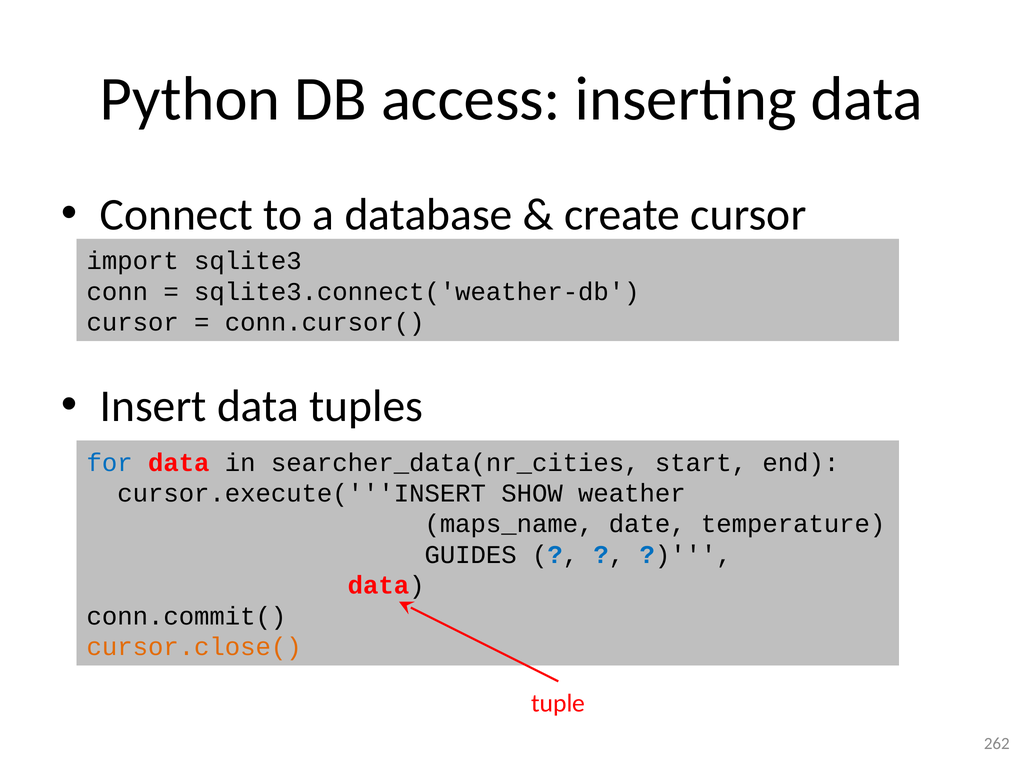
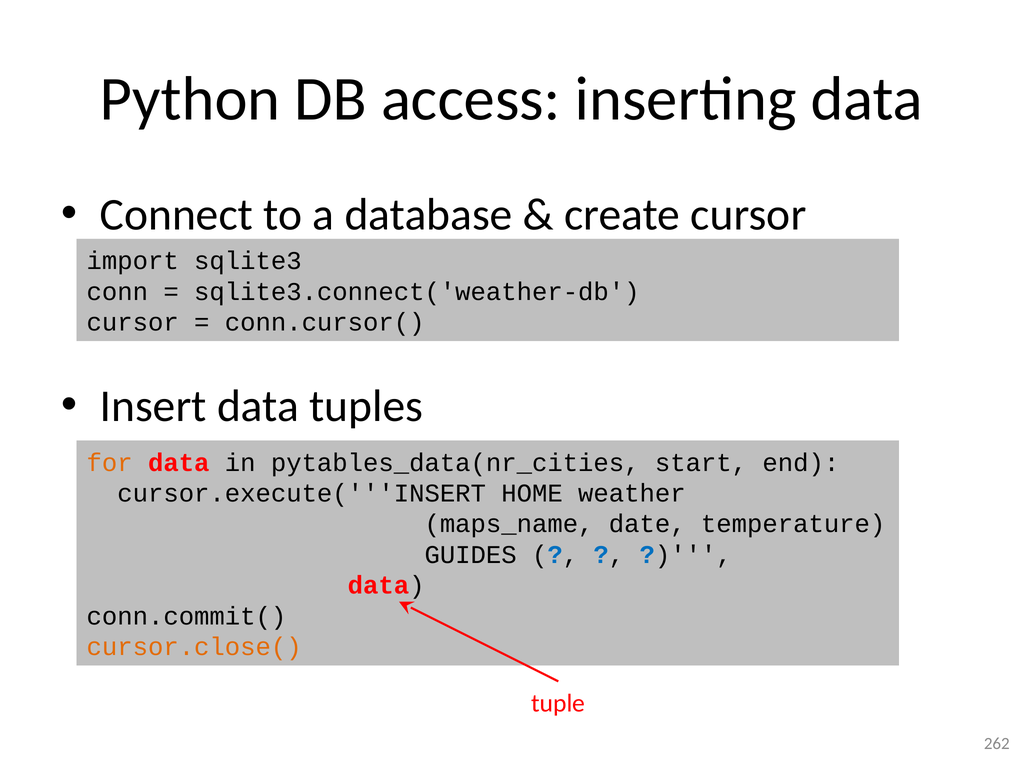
for colour: blue -> orange (110, 463)
searcher_data(nr_cities: searcher_data(nr_cities -> pytables_data(nr_cities (455, 463)
SHOW: SHOW -> HOME (532, 493)
